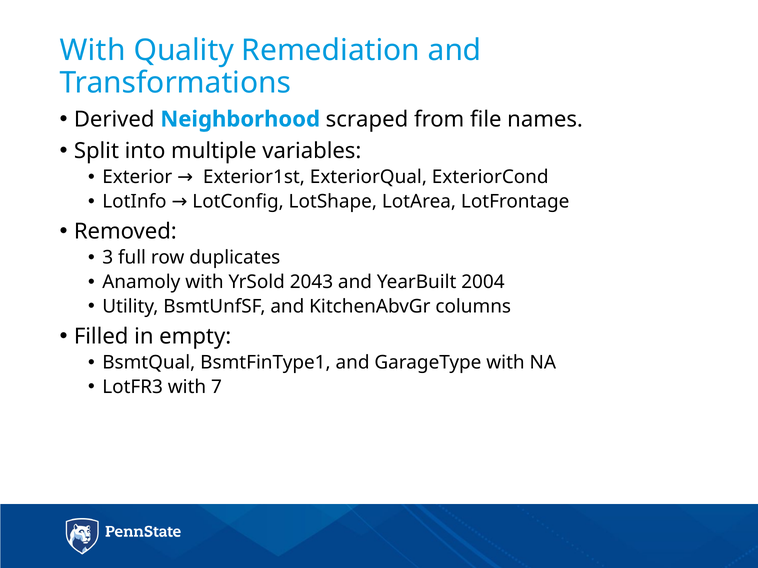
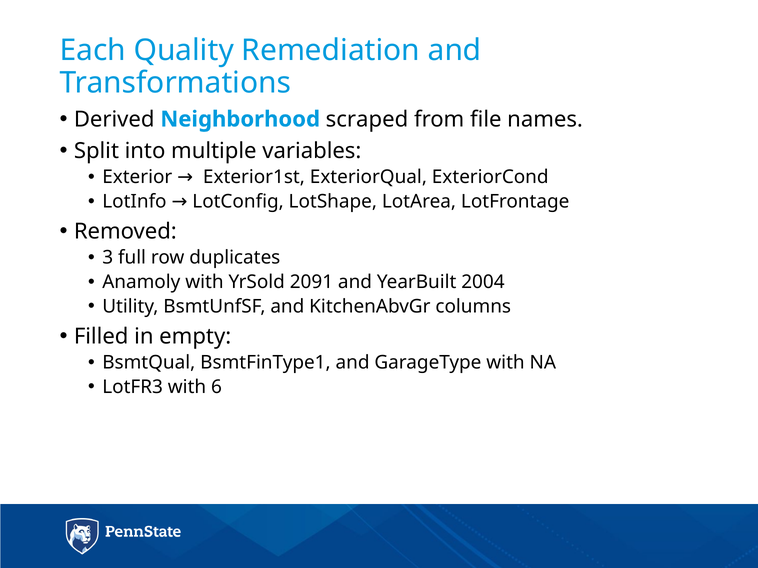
With: With -> Each (93, 51)
2043: 2043 -> 2091 (311, 282)
7: 7 -> 6 (216, 387)
